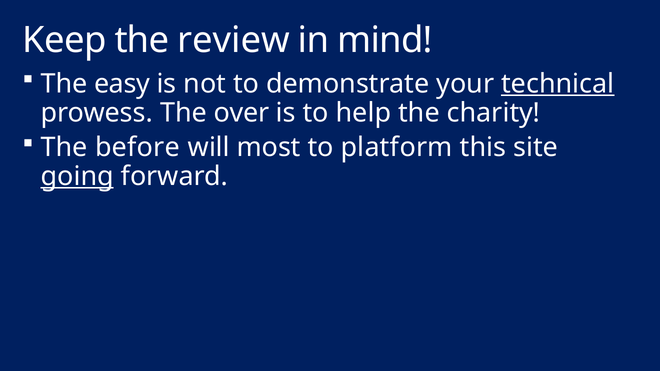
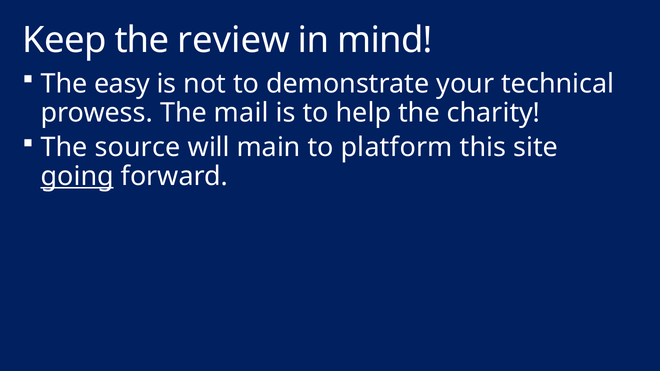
technical underline: present -> none (558, 84)
over: over -> mail (241, 113)
before: before -> source (138, 147)
most: most -> main (269, 147)
